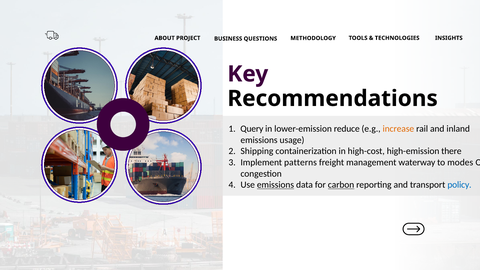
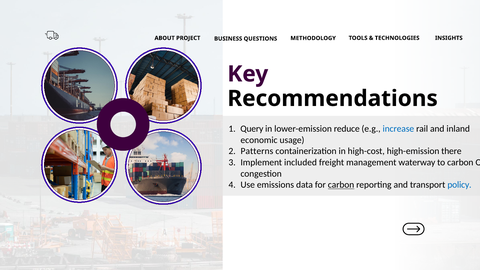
increase colour: orange -> blue (398, 129)
emissions: emissions -> economic (259, 140)
Shipping: Shipping -> Patterns (257, 151)
patterns: patterns -> included (300, 162)
to modes: modes -> carbon (460, 162)
emissions underline: present -> none (275, 185)
